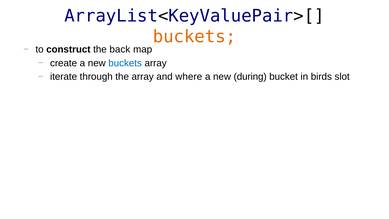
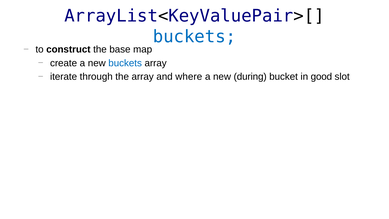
buckets colour: orange -> blue (194, 37)
back: back -> base (120, 49)
birds: birds -> good (321, 77)
